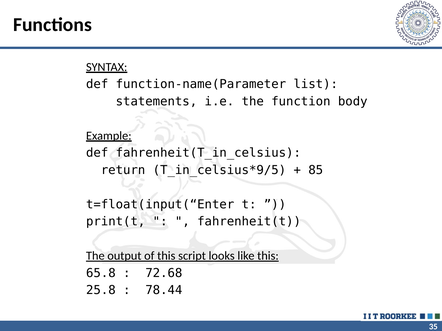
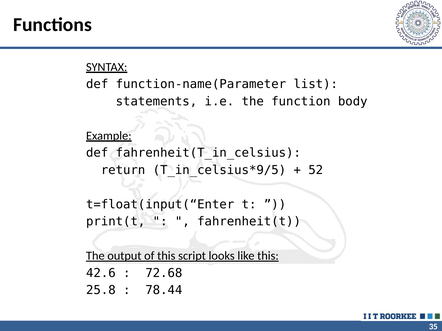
85: 85 -> 52 (316, 170)
65.8: 65.8 -> 42.6 (101, 274)
